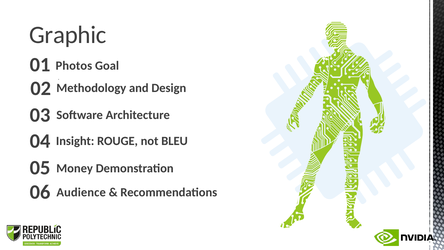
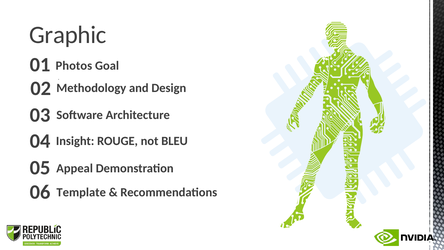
Money: Money -> Appeal (75, 168)
Audience: Audience -> Template (81, 192)
